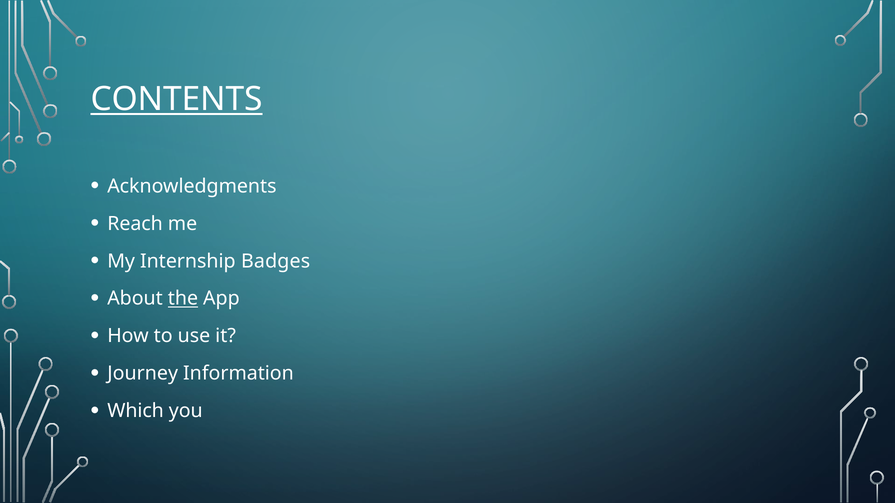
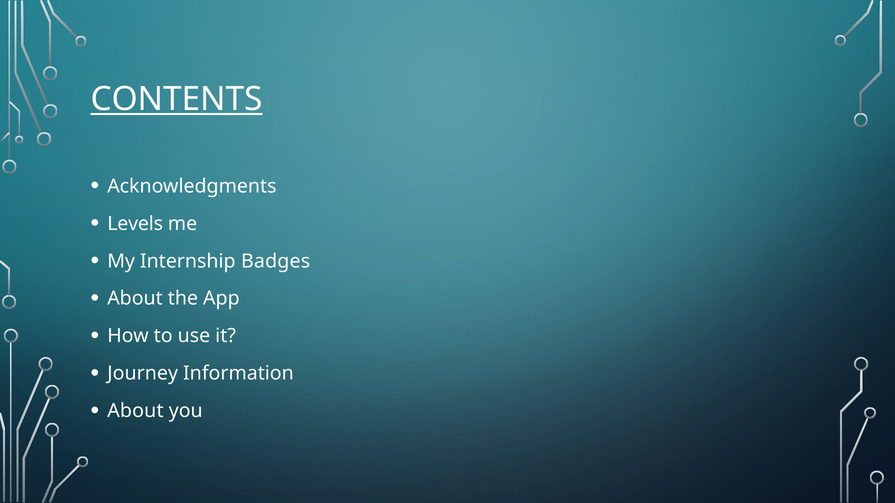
Reach: Reach -> Levels (135, 224)
the underline: present -> none (183, 299)
Which: Which -> About (135, 411)
